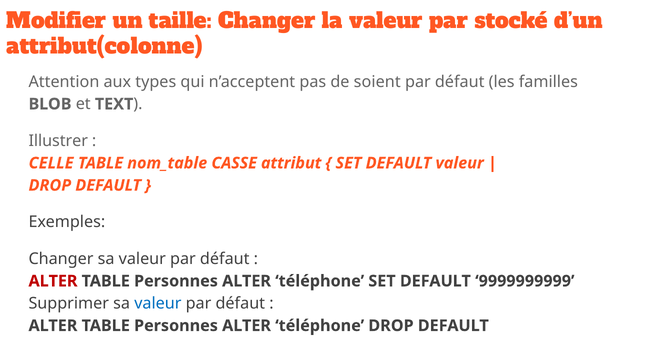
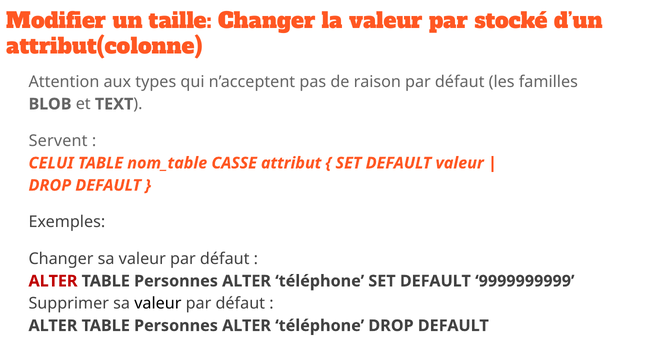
soient: soient -> raison (377, 82)
Illustrer: Illustrer -> Servent (58, 141)
CELLE: CELLE -> CELUI (51, 163)
valeur colour: blue -> black (158, 303)
